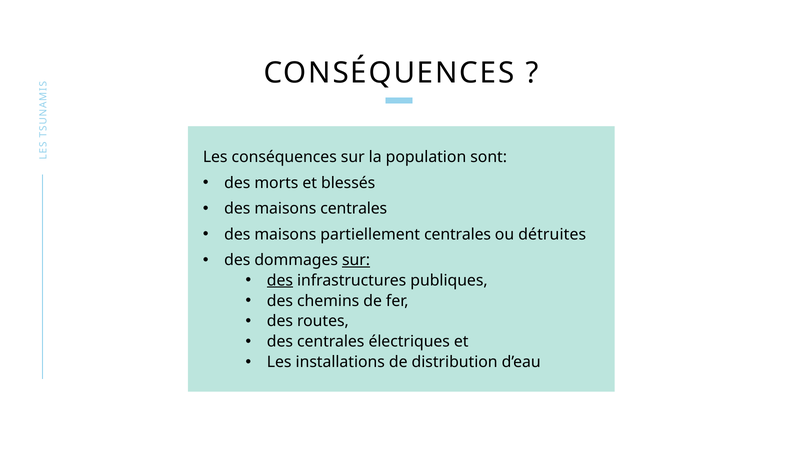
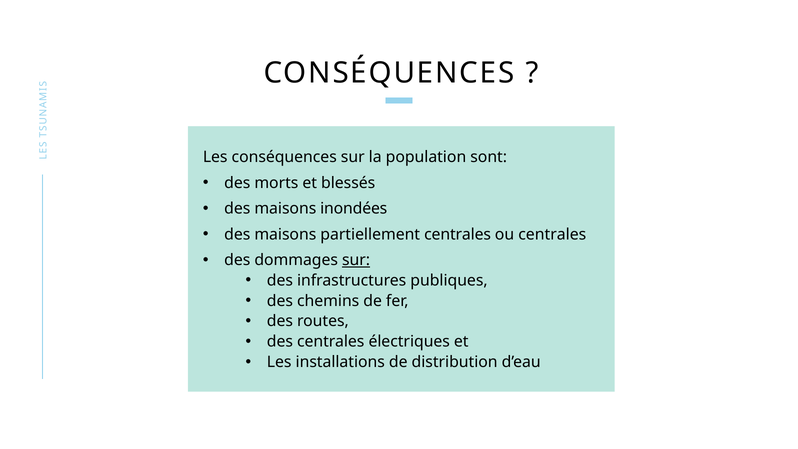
maisons centrales: centrales -> inondées (354, 209)
ou détruites: détruites -> centrales (552, 234)
des underline: present -> none (280, 280)
